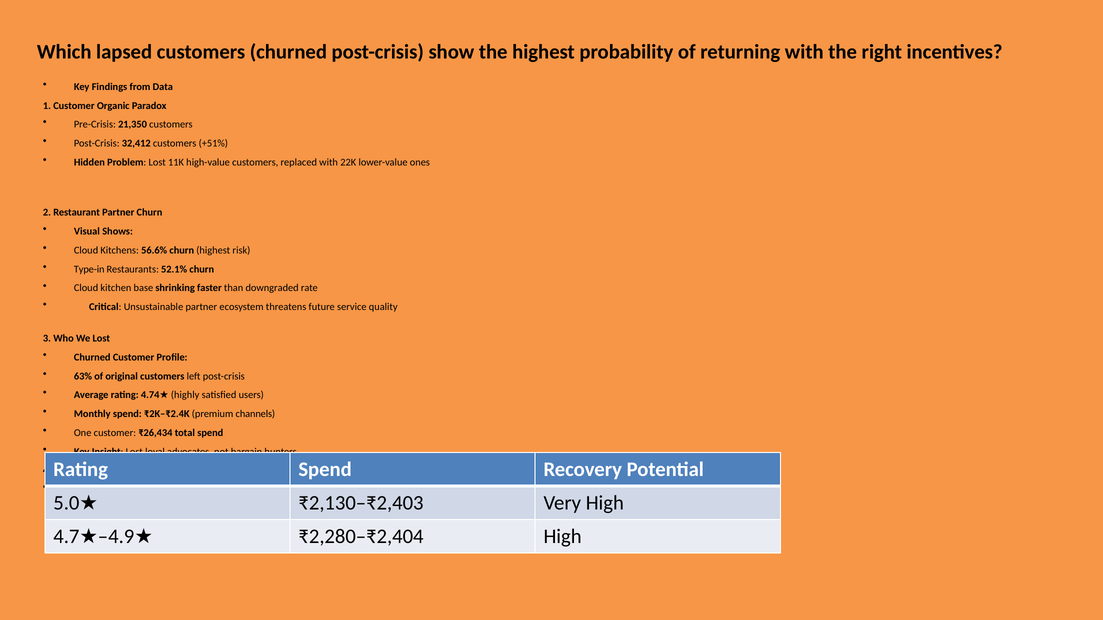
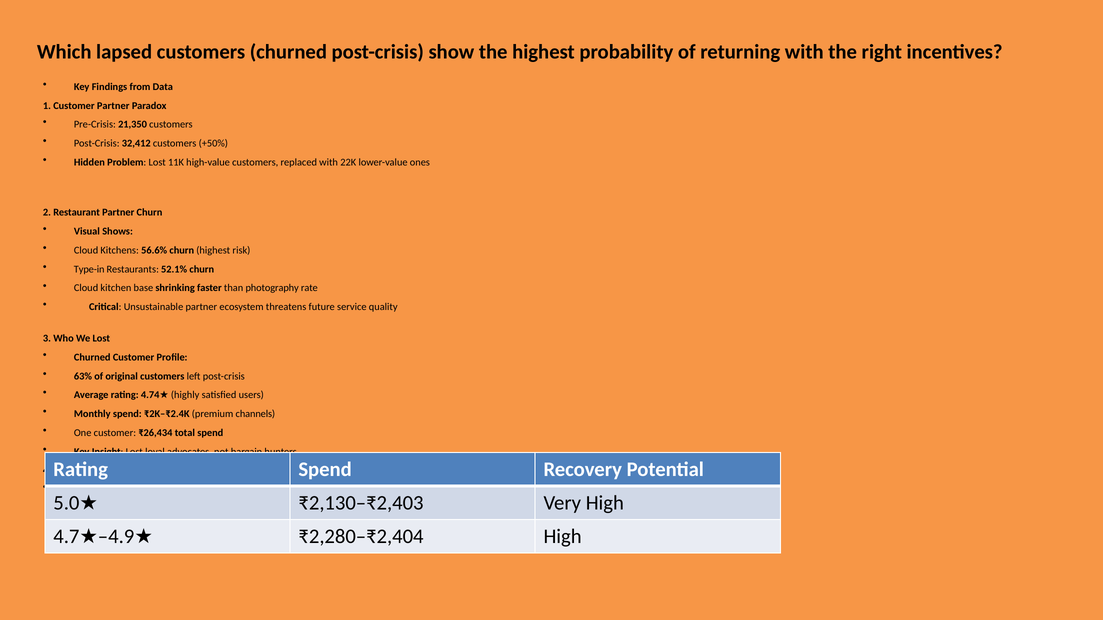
Customer Organic: Organic -> Partner (113, 106)
+51%: +51% -> +50% (213, 143)
downgraded: downgraded -> photography (272, 288)
